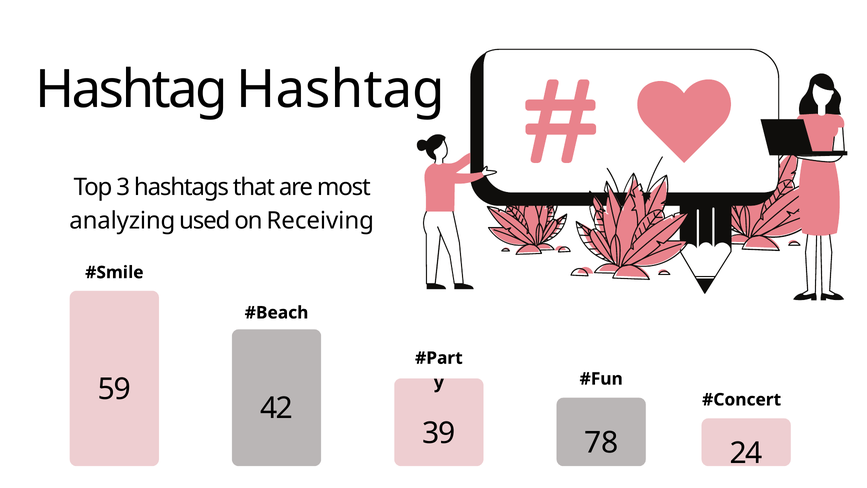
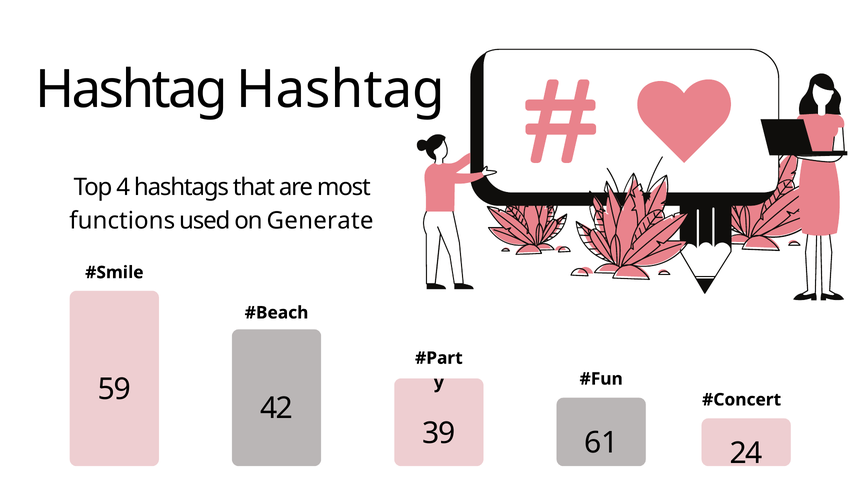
3: 3 -> 4 (123, 187)
analyzing: analyzing -> functions (122, 221)
Receiving: Receiving -> Generate (320, 221)
78: 78 -> 61 (601, 442)
